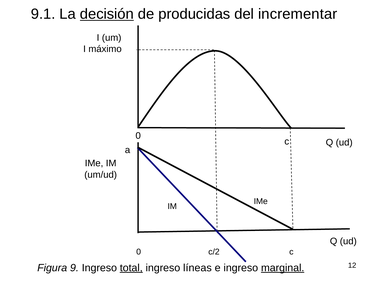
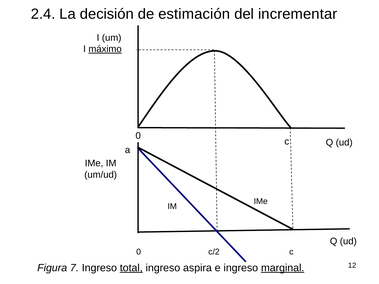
9.1: 9.1 -> 2.4 (43, 14)
decisión underline: present -> none (107, 14)
producidas: producidas -> estimación (194, 14)
máximo underline: none -> present (105, 49)
9: 9 -> 7 (74, 268)
líneas: líneas -> aspira (197, 268)
